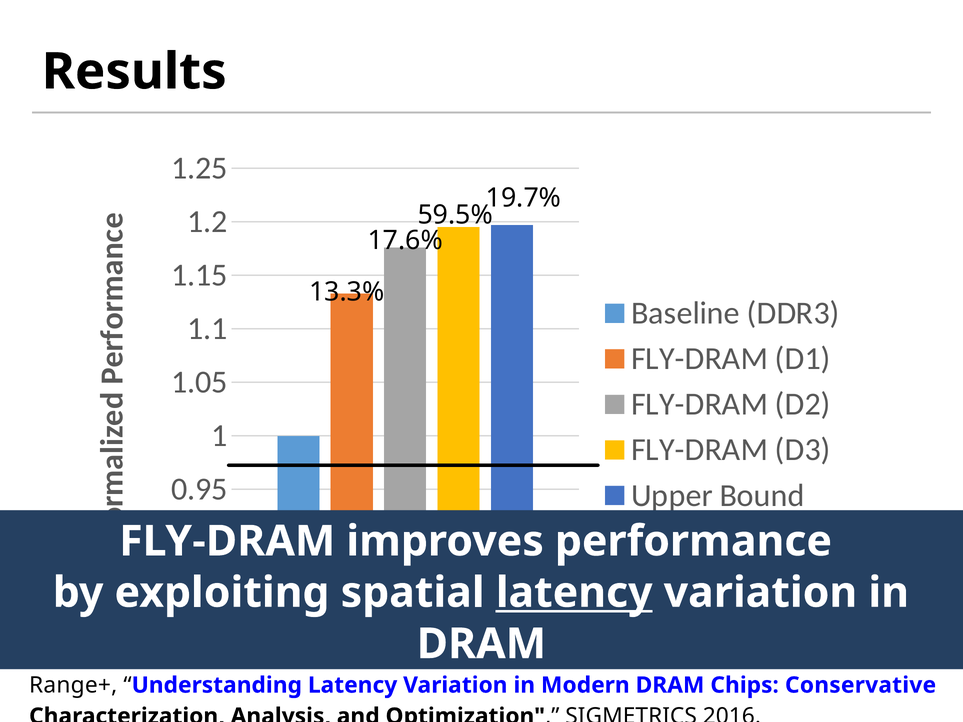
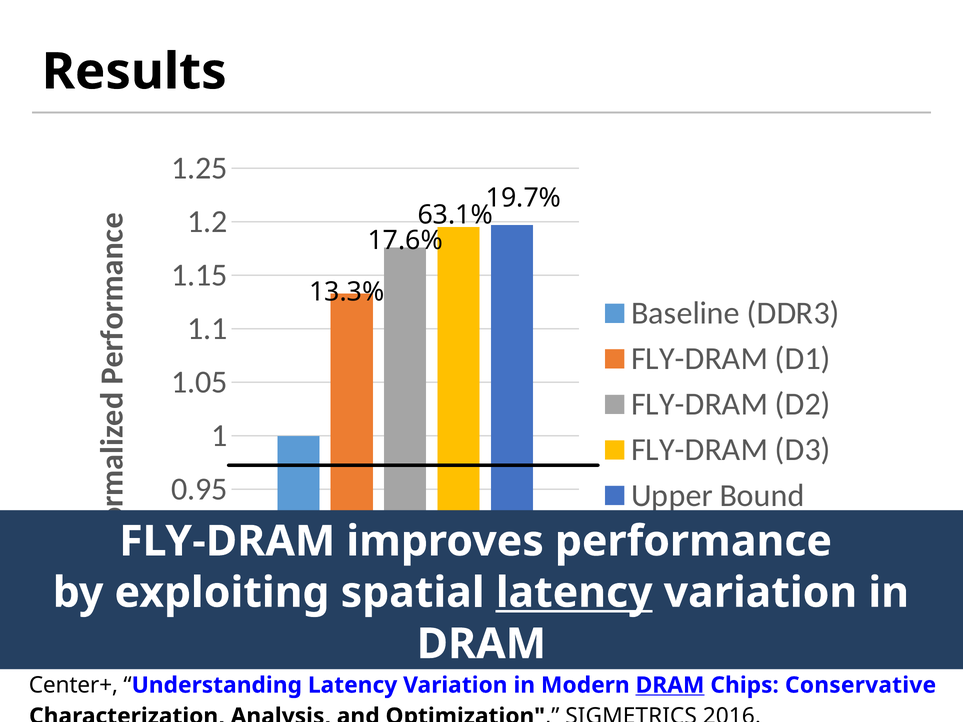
59.5%: 59.5% -> 63.1% (455, 215)
Range+: Range+ -> Center+ (73, 685)
DRAM underline: none -> present (670, 685)
